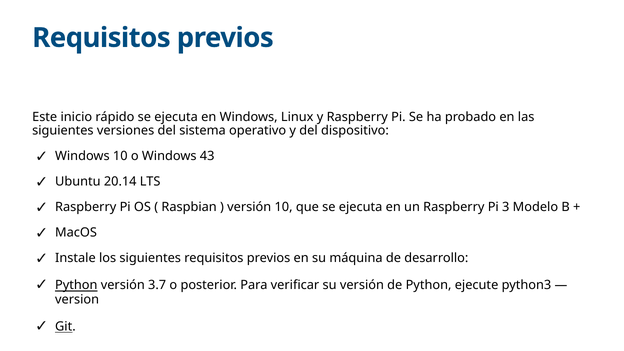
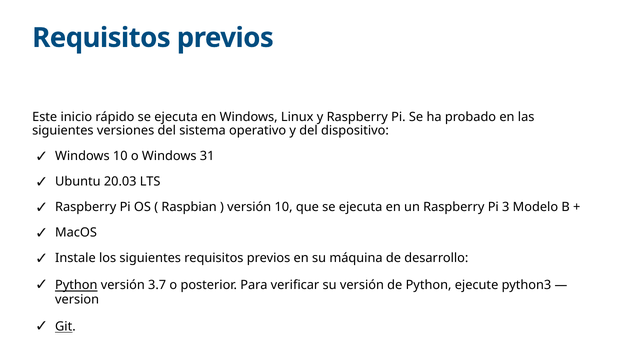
43: 43 -> 31 (207, 156)
20.14: 20.14 -> 20.03 (120, 182)
